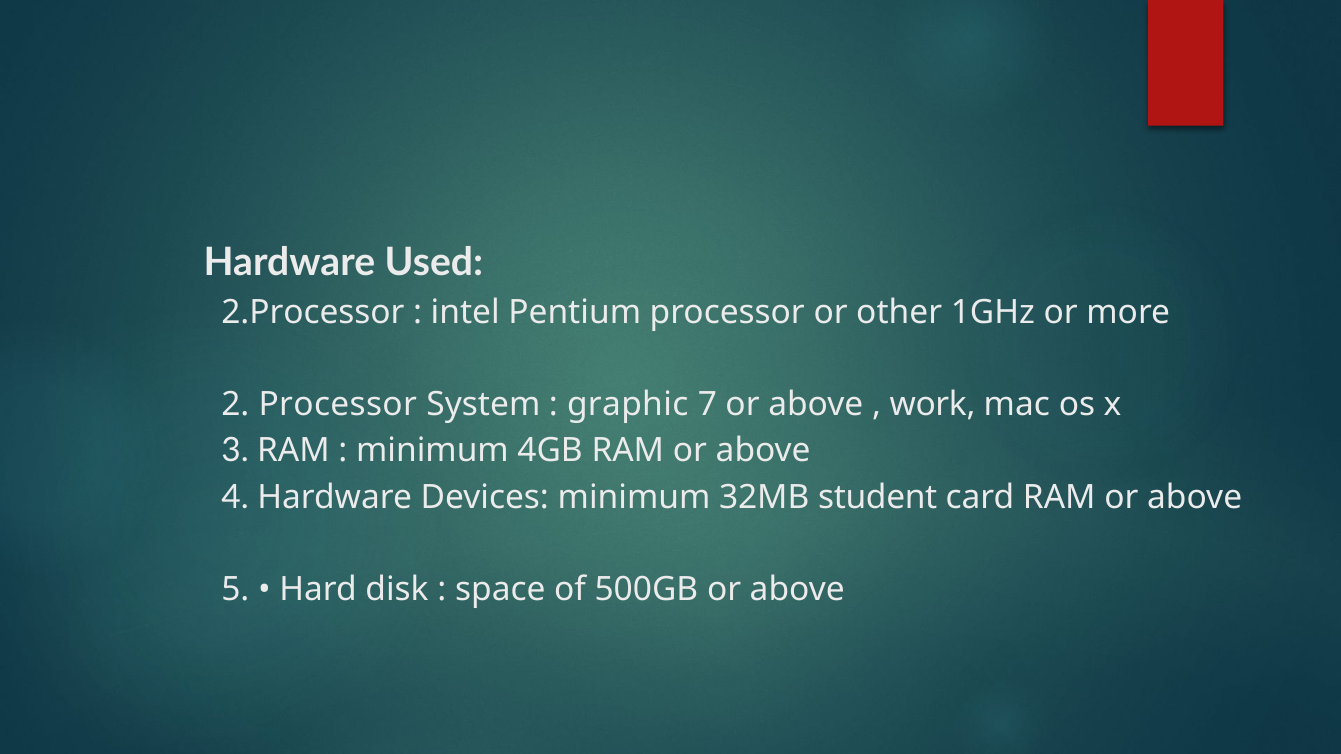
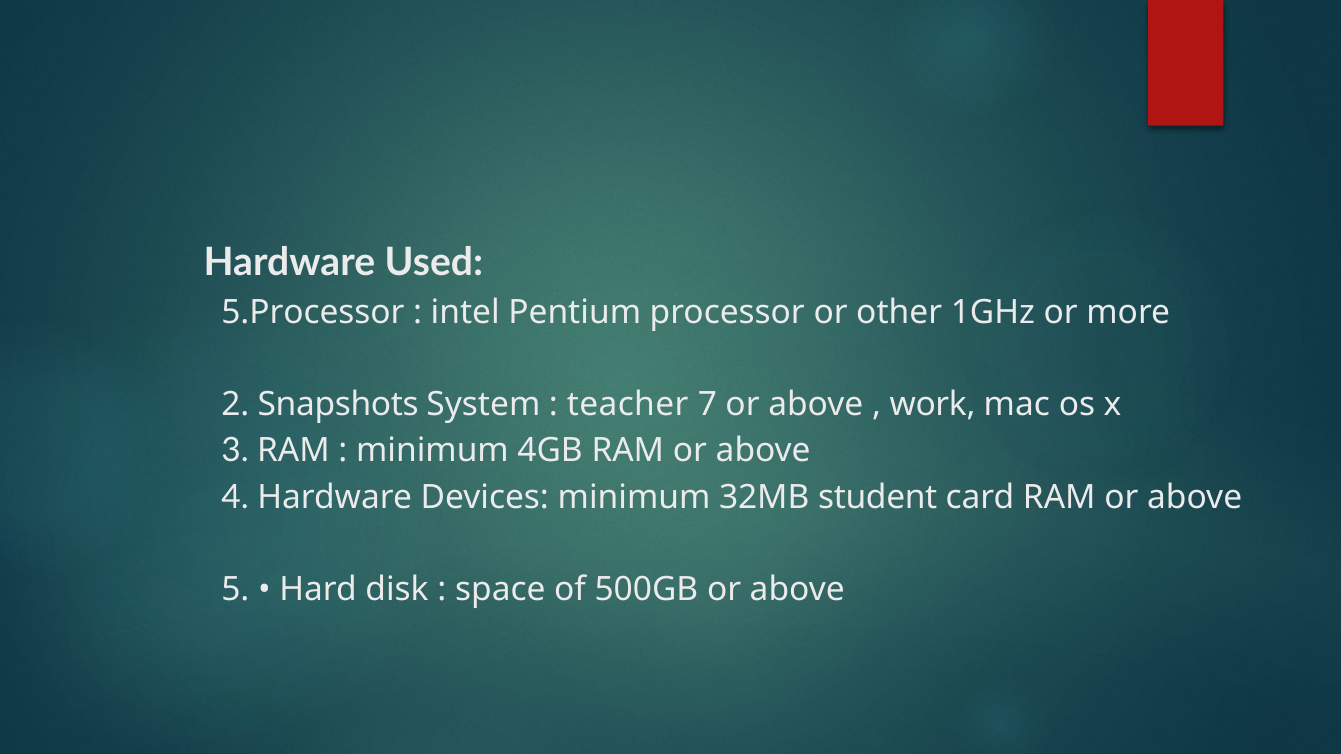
2.Processor: 2.Processor -> 5.Processor (313, 312)
2 Processor: Processor -> Snapshots (338, 405)
graphic: graphic -> teacher (628, 405)
